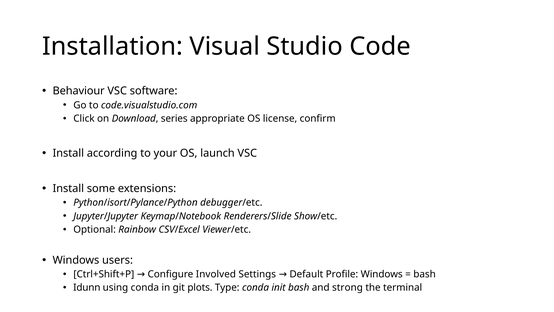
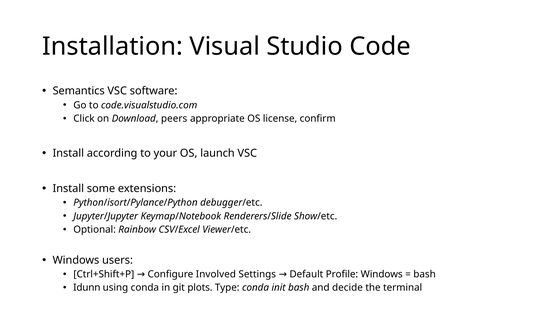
Behaviour: Behaviour -> Semantics (79, 91)
series: series -> peers (174, 118)
strong: strong -> decide (347, 287)
